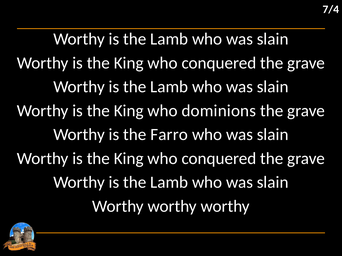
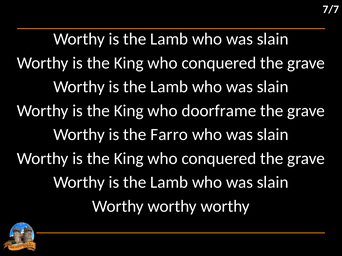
7/4: 7/4 -> 7/7 (331, 9)
dominions: dominions -> doorframe (219, 111)
